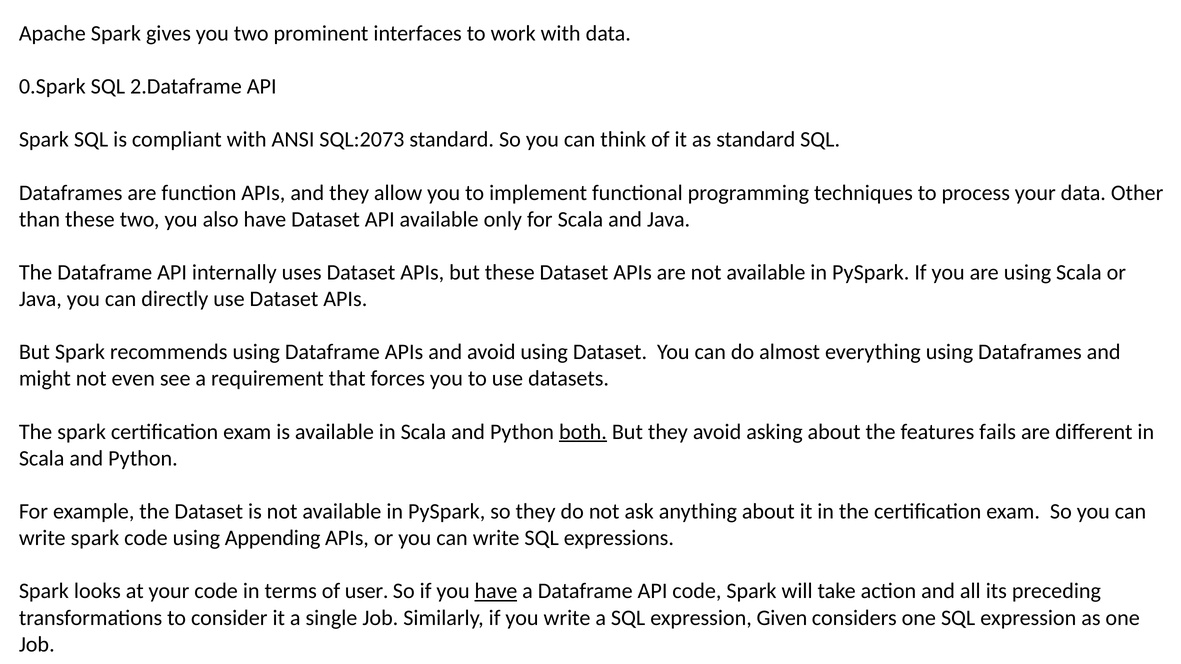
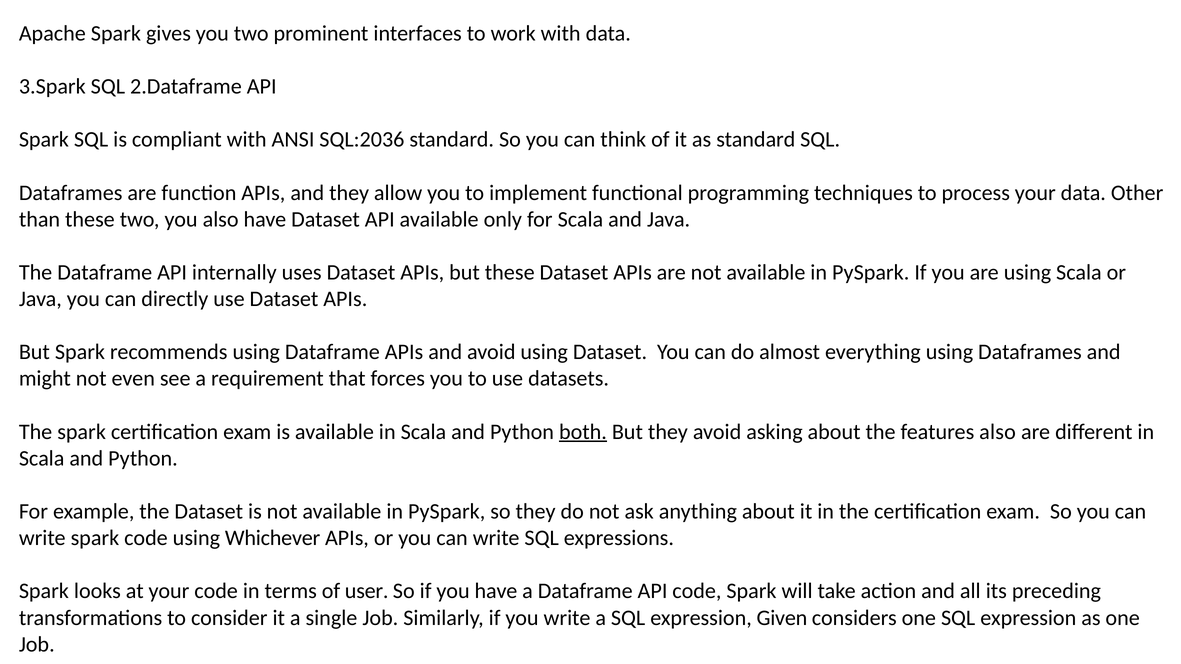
0.Spark: 0.Spark -> 3.Spark (52, 87)
SQL:2073: SQL:2073 -> SQL:2036 (362, 140)
features fails: fails -> also (998, 432)
Appending: Appending -> Whichever (273, 538)
have underline: present -> none (496, 591)
